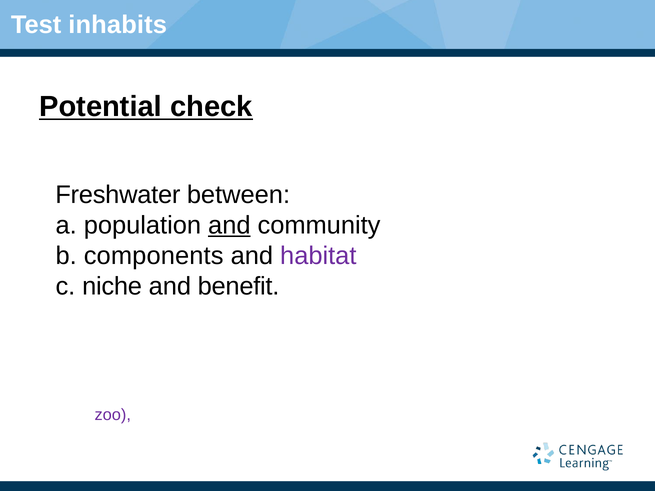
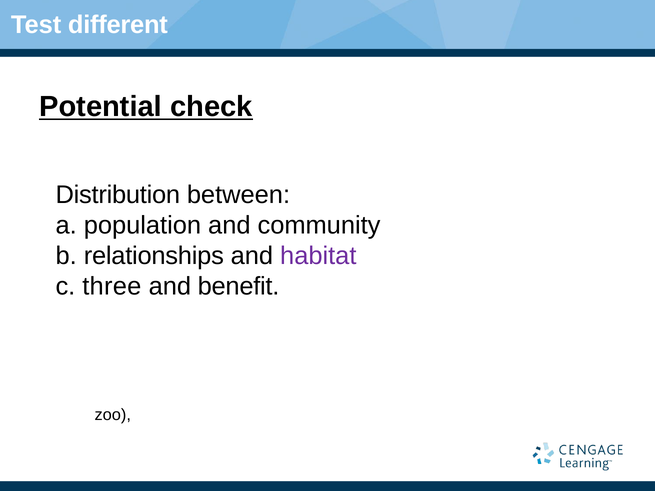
inhabits: inhabits -> different (118, 25)
Freshwater: Freshwater -> Distribution (118, 195)
and underline: present -> none (229, 226)
components: components -> relationships (154, 256)
niche: niche -> three (112, 287)
zoo colour: purple -> black (113, 415)
